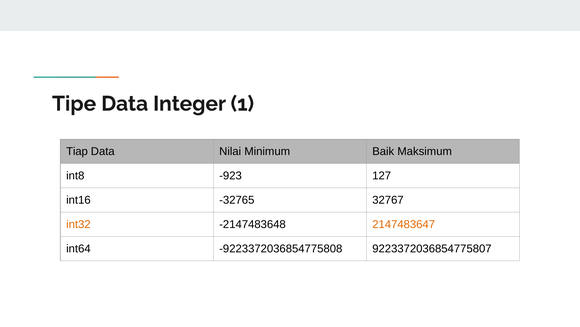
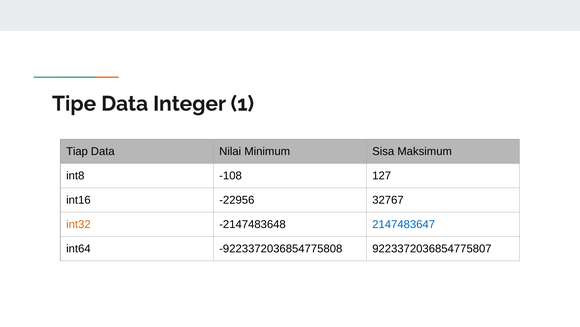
Baik: Baik -> Sisa (383, 151)
-923: -923 -> -108 (231, 176)
-32765: -32765 -> -22956 (237, 200)
2147483647 colour: orange -> blue (404, 224)
